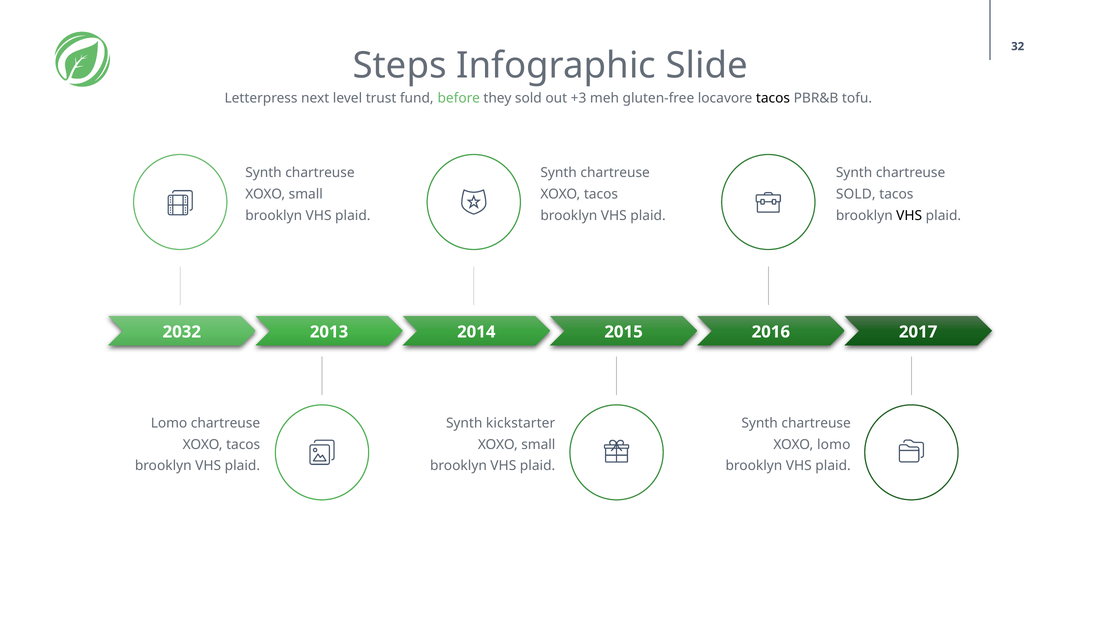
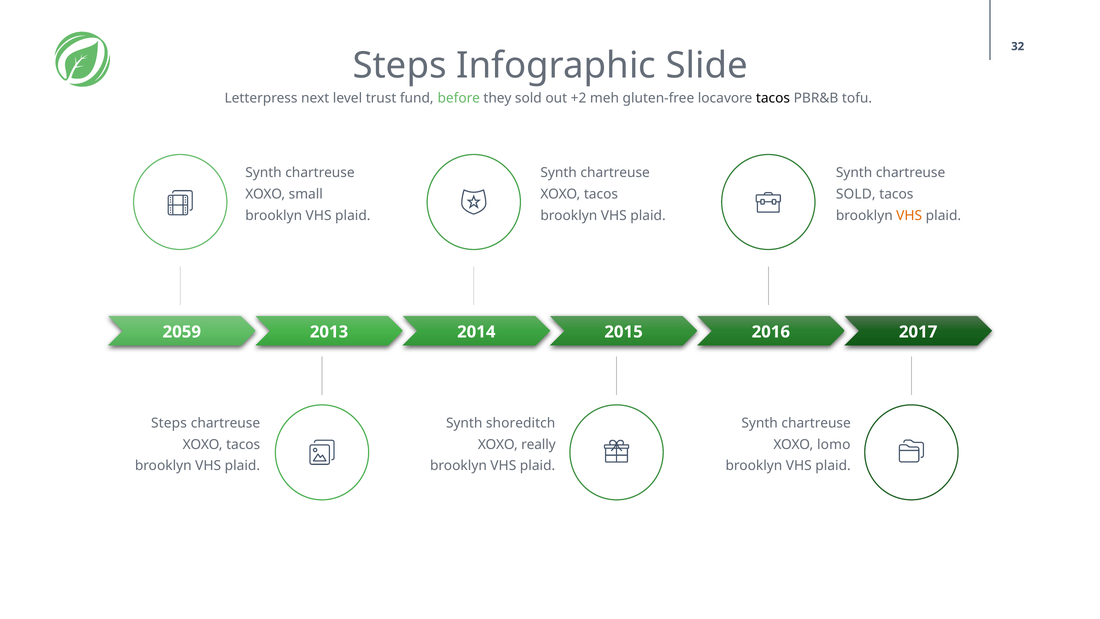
+3: +3 -> +2 (579, 98)
VHS colour: black -> orange (909, 216)
2032: 2032 -> 2059 (182, 332)
Lomo: Lomo -> Steps (169, 423)
kickstarter: kickstarter -> shoreditch (521, 423)
small: small -> really (538, 444)
